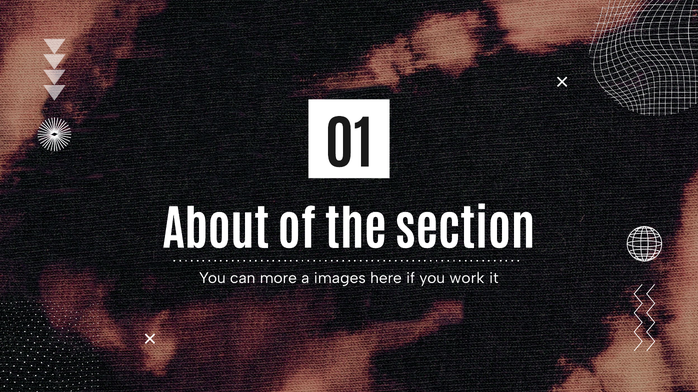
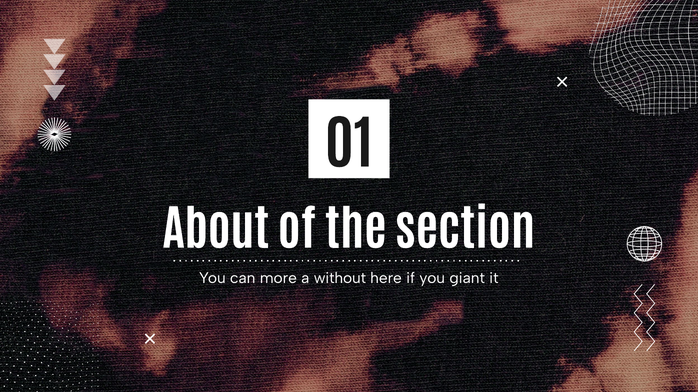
images: images -> without (340, 279)
work: work -> giant (467, 279)
